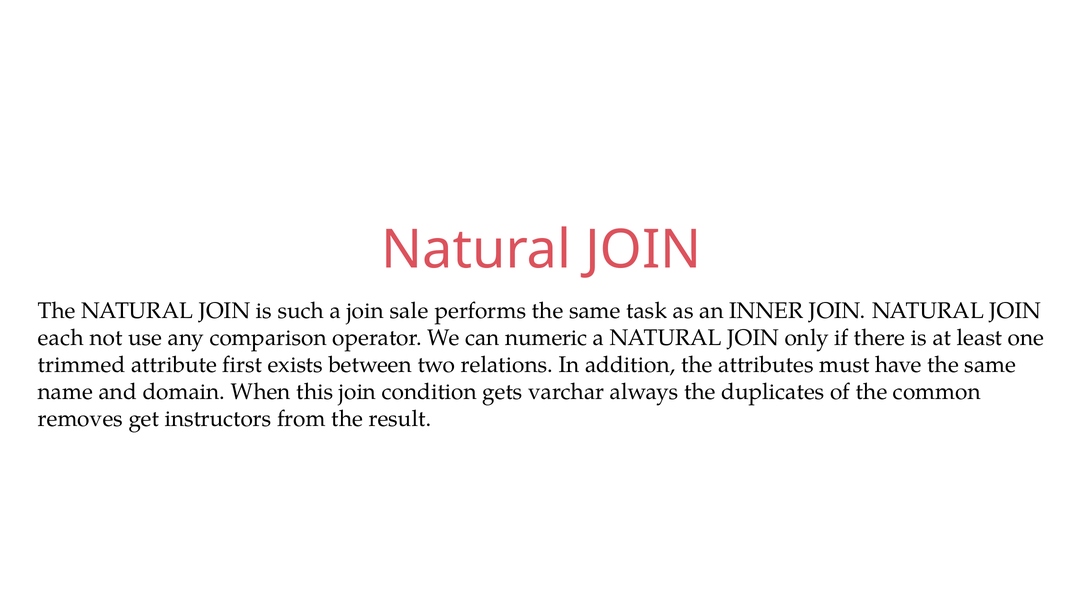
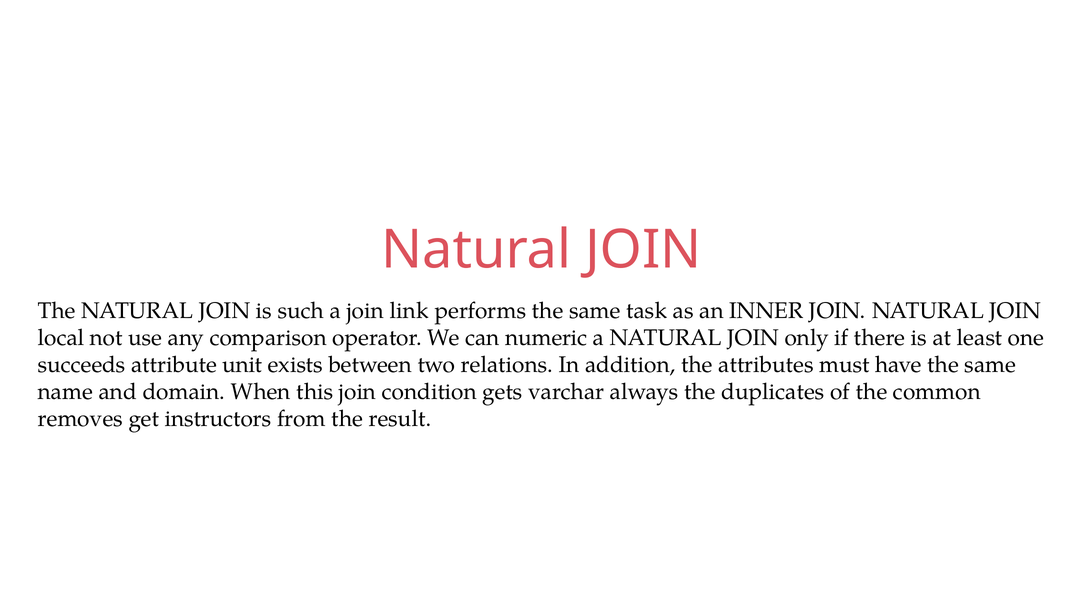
sale: sale -> link (409, 311)
each: each -> local (61, 338)
trimmed: trimmed -> succeeds (82, 365)
first: first -> unit (242, 365)
